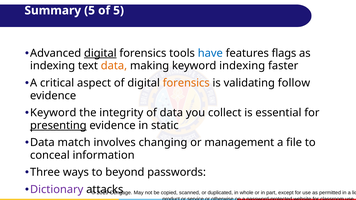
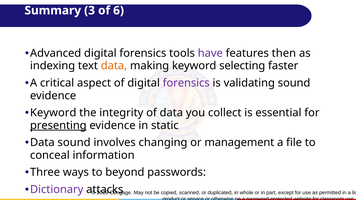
Summary 5: 5 -> 3 (90, 11)
of 5: 5 -> 6 (119, 11)
digital underline: present -> none (100, 53)
have colour: blue -> purple (210, 53)
flags: flags -> then (284, 53)
keyword indexing: indexing -> selecting (242, 66)
forensics colour: orange -> purple (186, 83)
validating follow: follow -> sound (294, 83)
Data match: match -> sound (74, 143)
